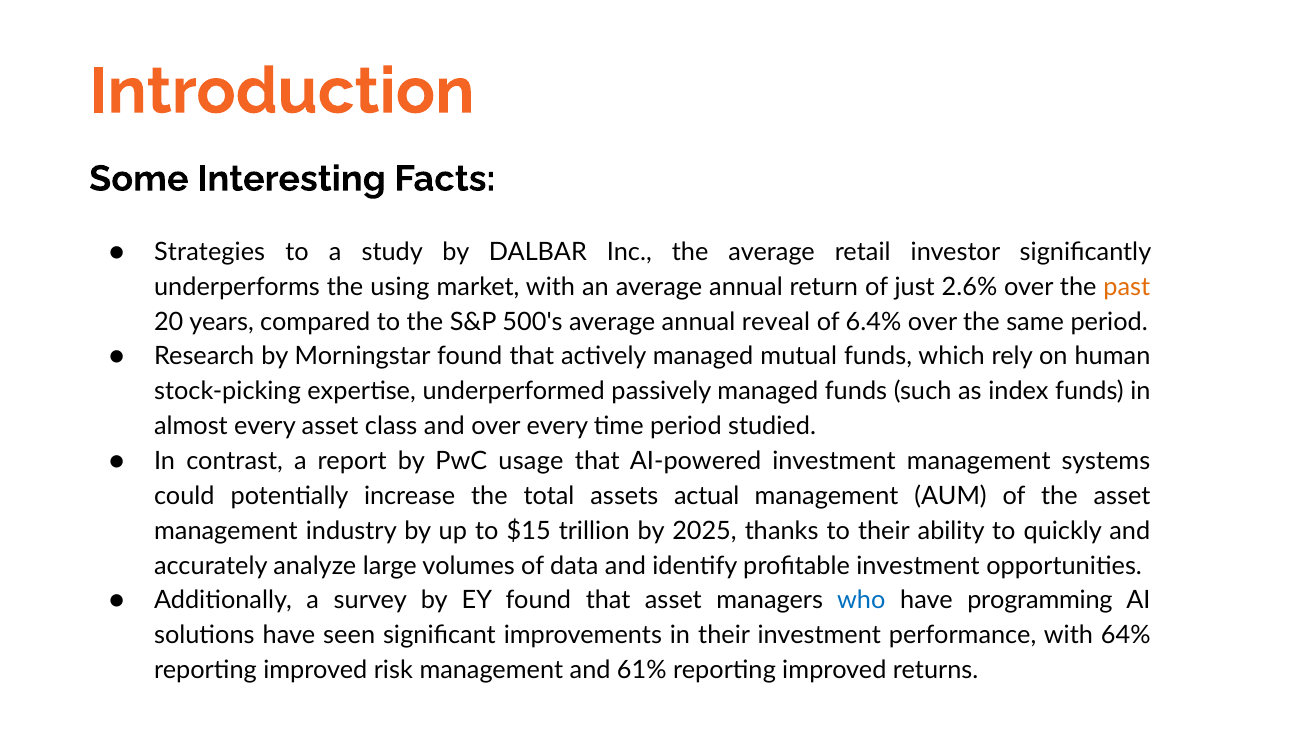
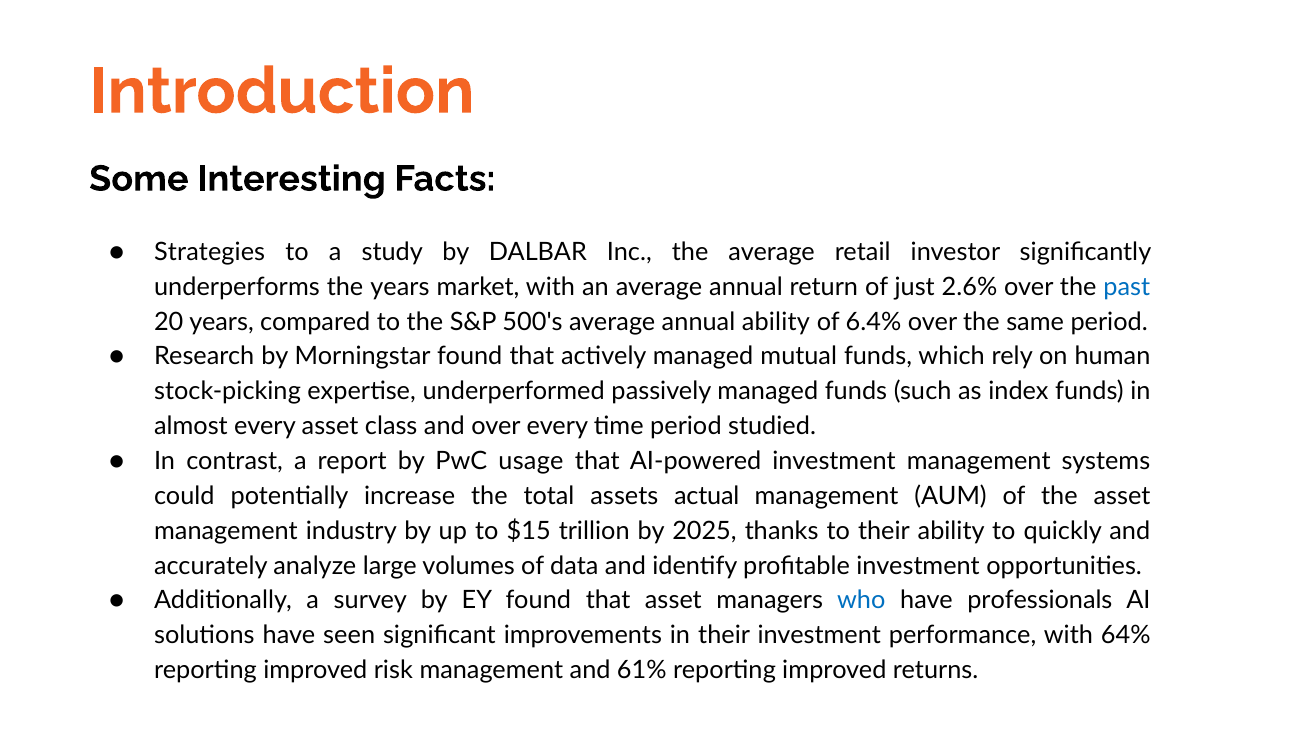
the using: using -> years (400, 287)
past colour: orange -> blue (1127, 287)
annual reveal: reveal -> ability (776, 322)
programming: programming -> professionals (1040, 601)
